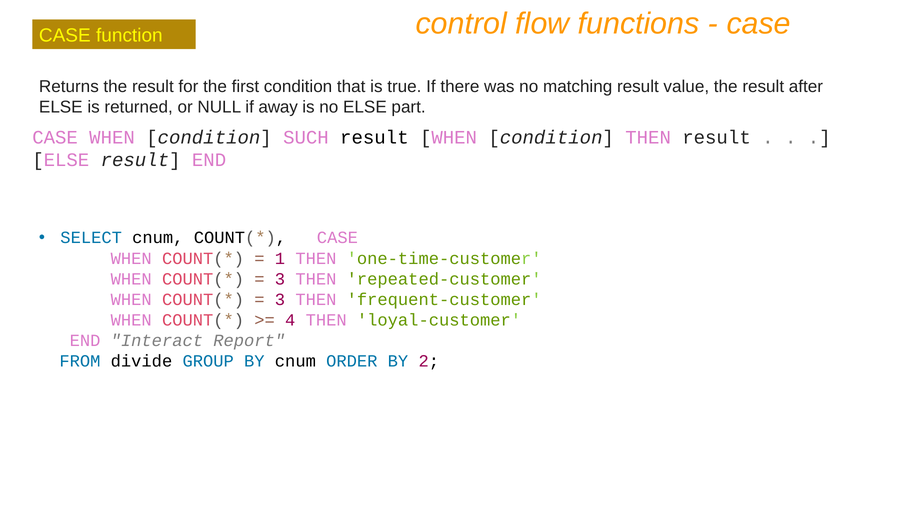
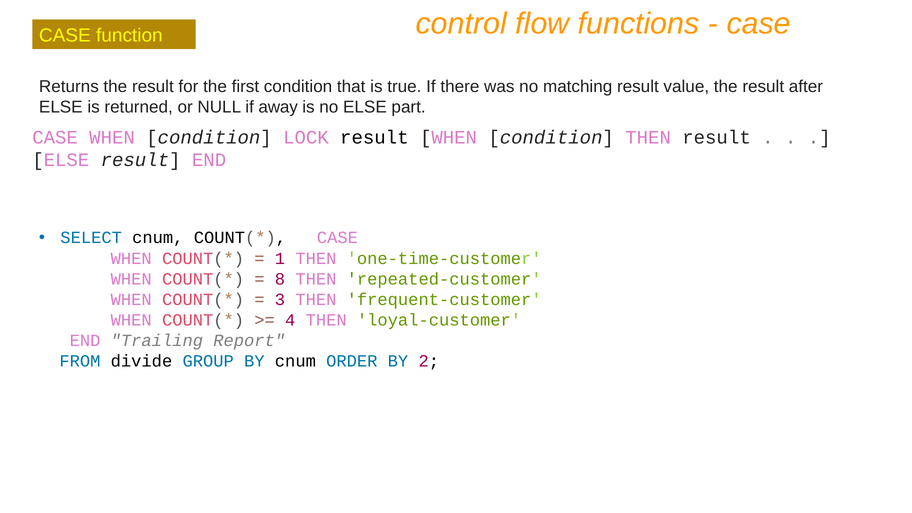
SUCH: SUCH -> LOCK (306, 137)
3: 3 -> 8 (280, 279)
Interact: Interact -> Trailing (157, 340)
